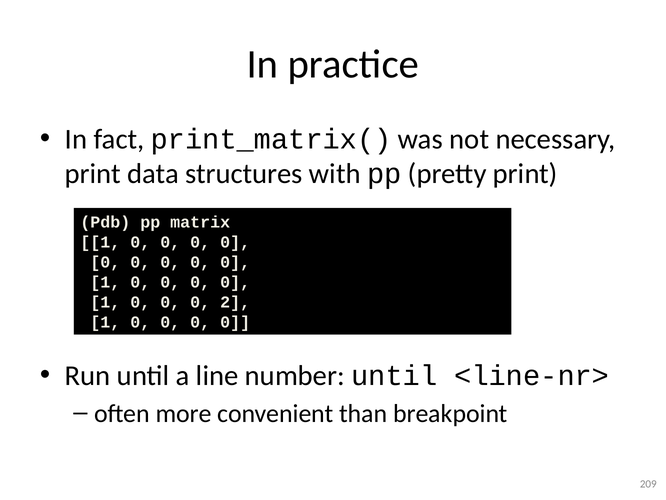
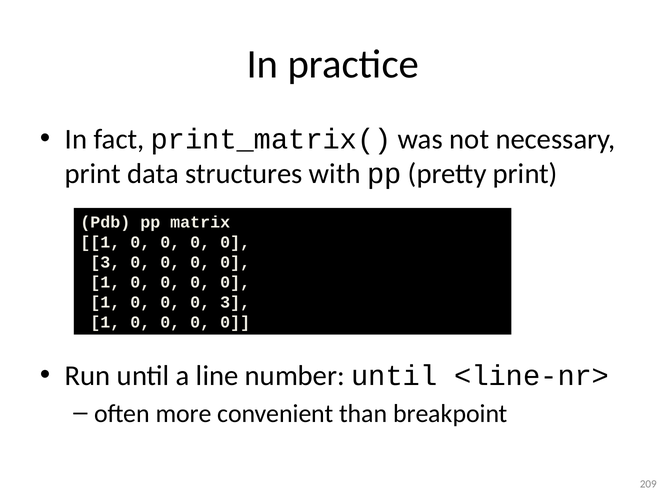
0: 0 -> 3 (105, 262)
2: 2 -> 3 (235, 302)
